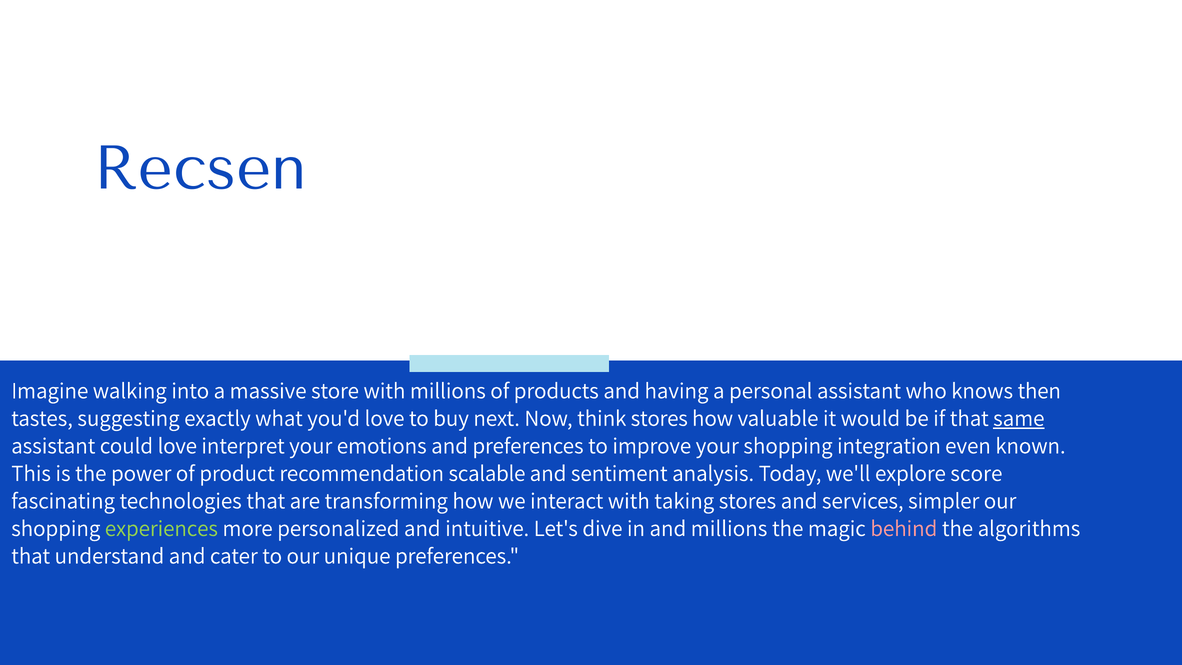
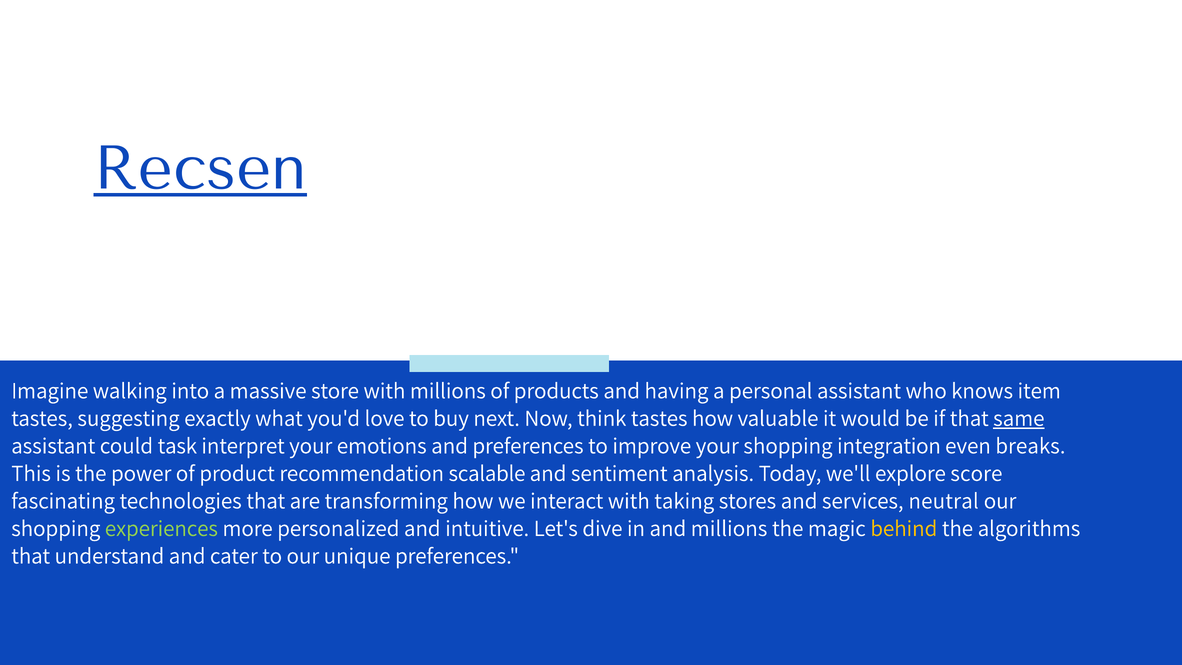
Recsen underline: none -> present (200, 168)
then: then -> item (1039, 391)
think stores: stores -> tastes (659, 418)
could love: love -> task (177, 446)
known: known -> breaks (1030, 446)
simpler: simpler -> neutral (944, 501)
behind colour: pink -> yellow (904, 528)
